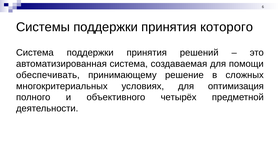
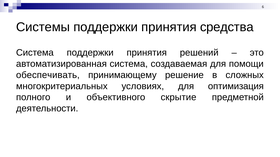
которого: которого -> средства (227, 27)
четырёх: четырёх -> скрытие (179, 98)
